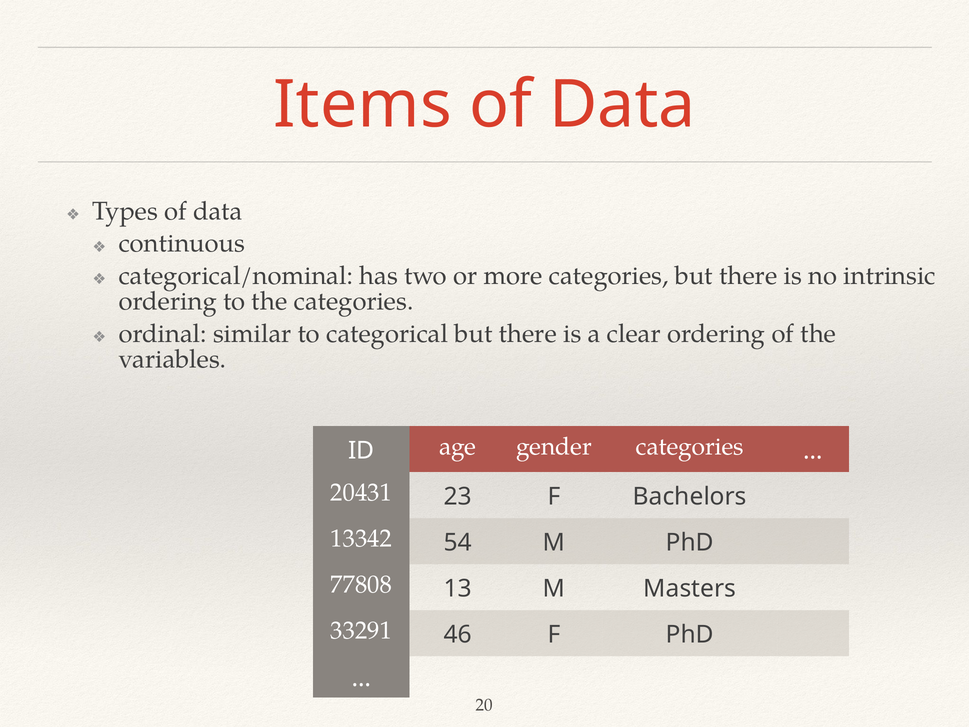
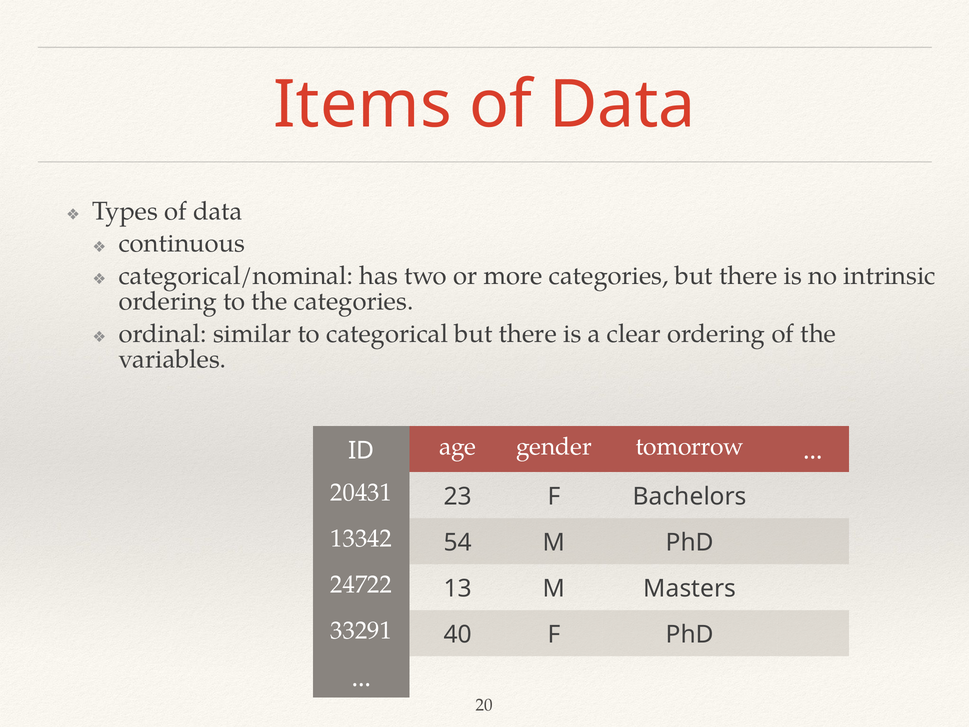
gender categories: categories -> tomorrow (690, 446)
77808: 77808 -> 24722 (361, 584)
46: 46 -> 40 (458, 634)
